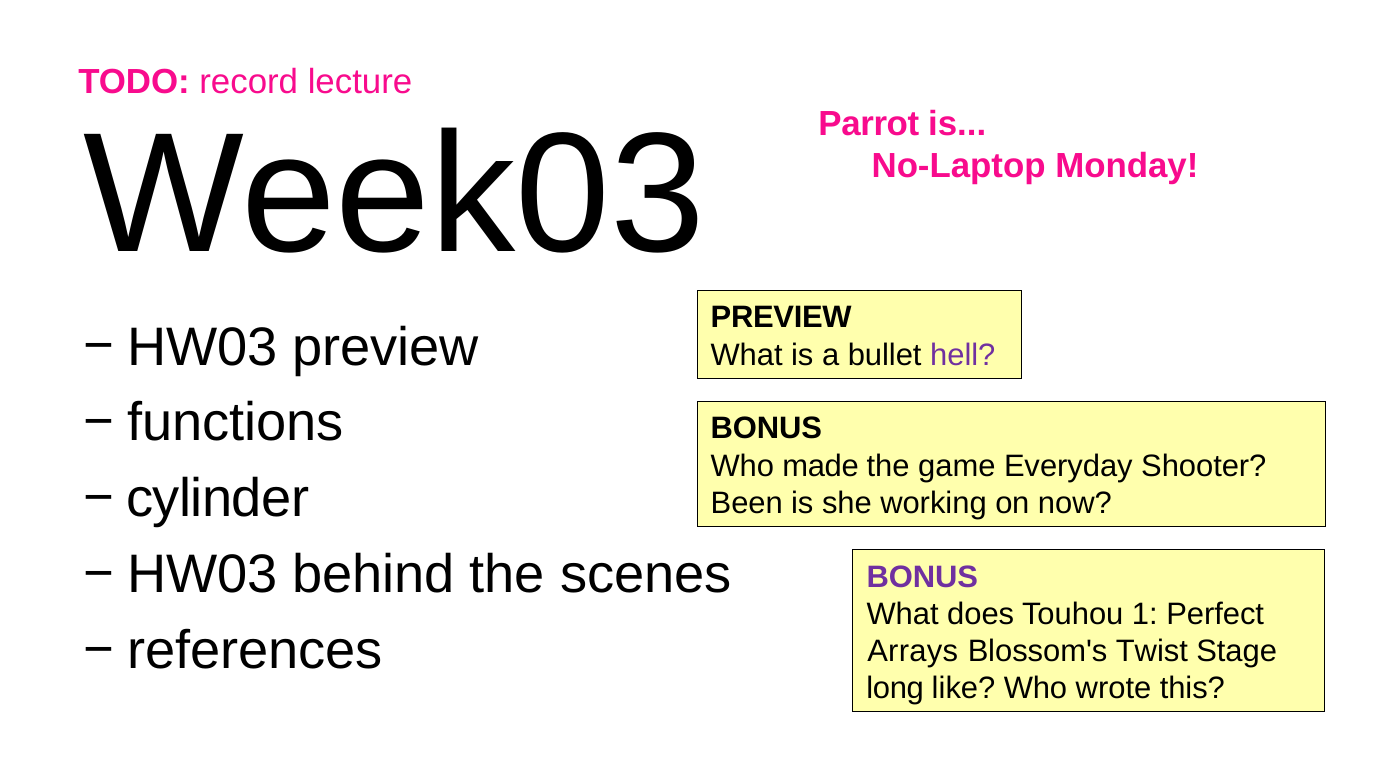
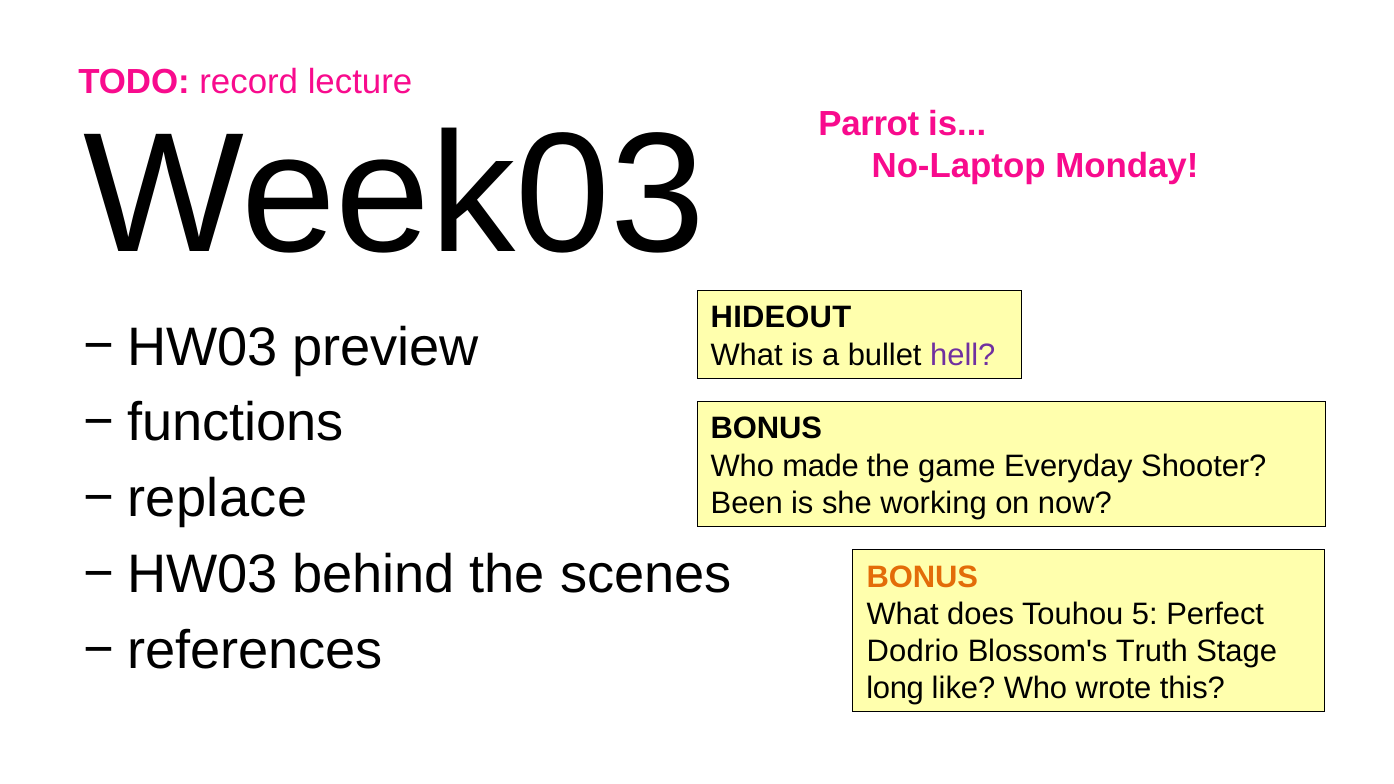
PREVIEW: PREVIEW -> HIDEOUT (781, 318)
cylinder: cylinder -> replace (217, 499)
BONUS colour: purple -> orange (922, 577)
1: 1 -> 5 (1145, 614)
Arrays: Arrays -> Dodrio (913, 651)
Twist: Twist -> Truth (1152, 651)
